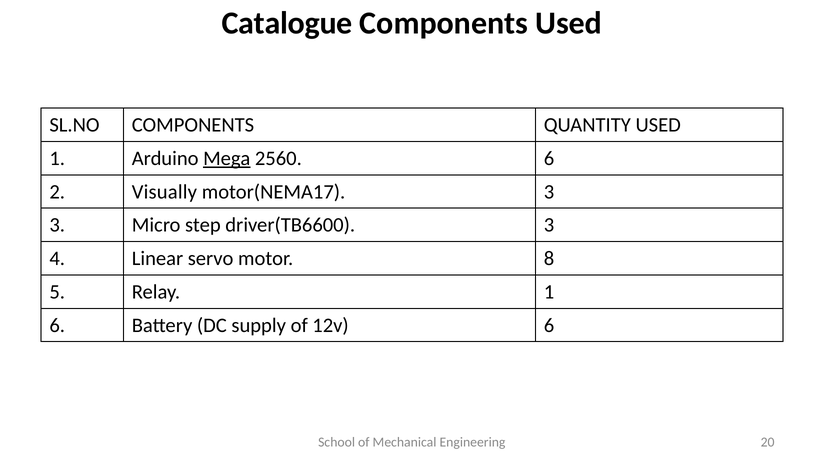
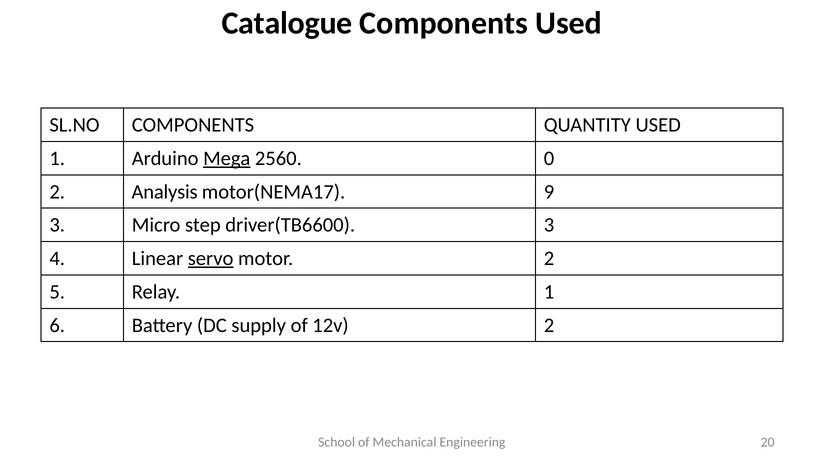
2560 6: 6 -> 0 (549, 159)
Visually: Visually -> Analysis (165, 192)
motor(NEMA17 3: 3 -> 9 (549, 192)
servo underline: none -> present (211, 259)
motor 8: 8 -> 2 (549, 259)
12v 6: 6 -> 2 (549, 326)
